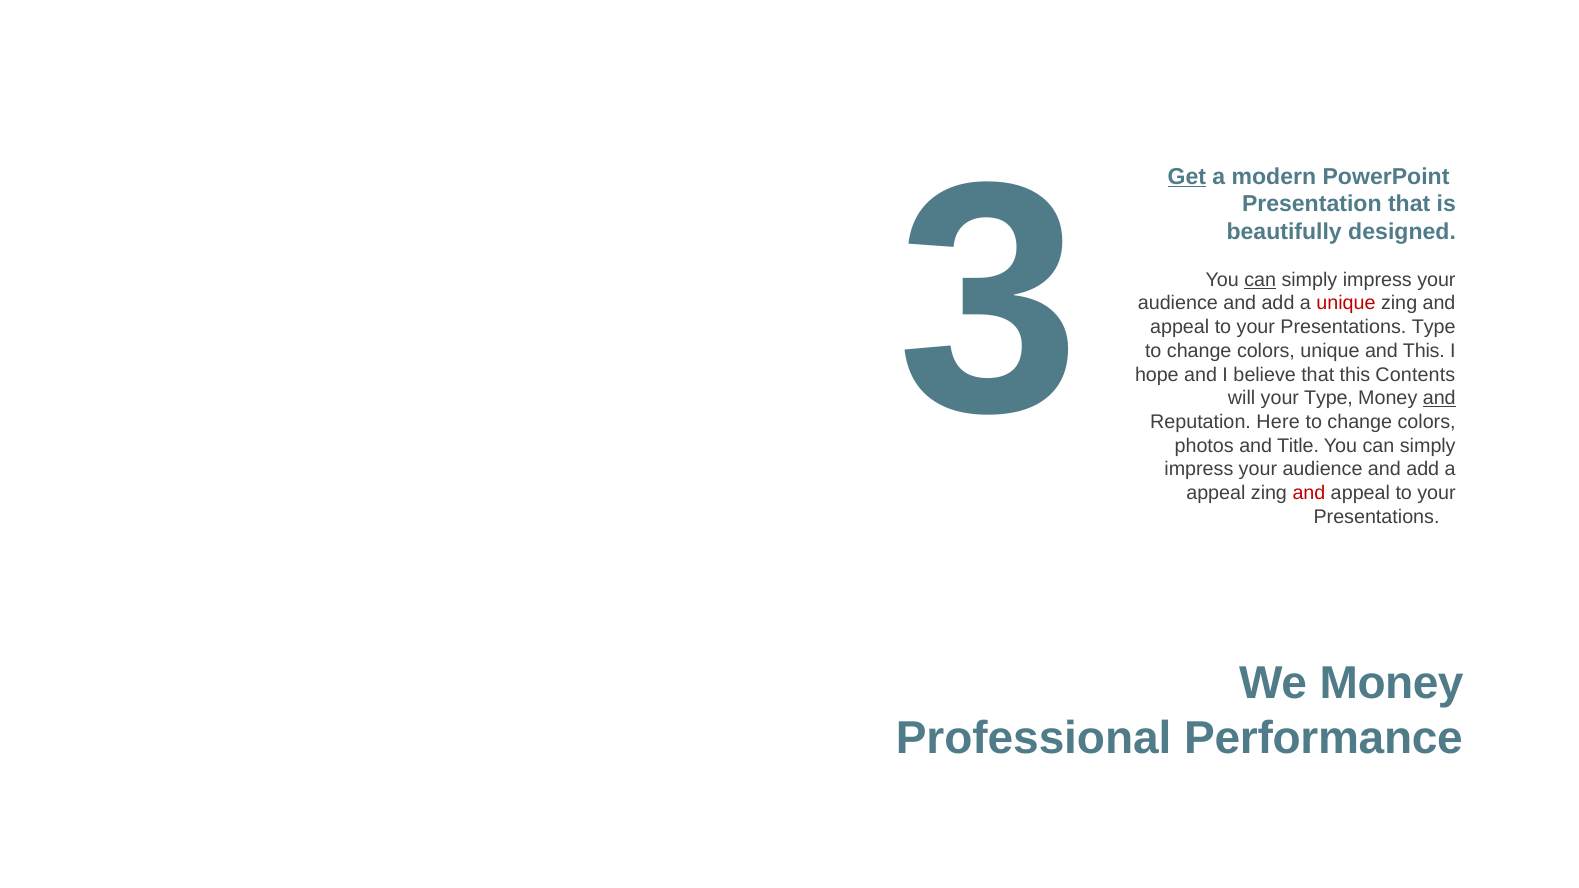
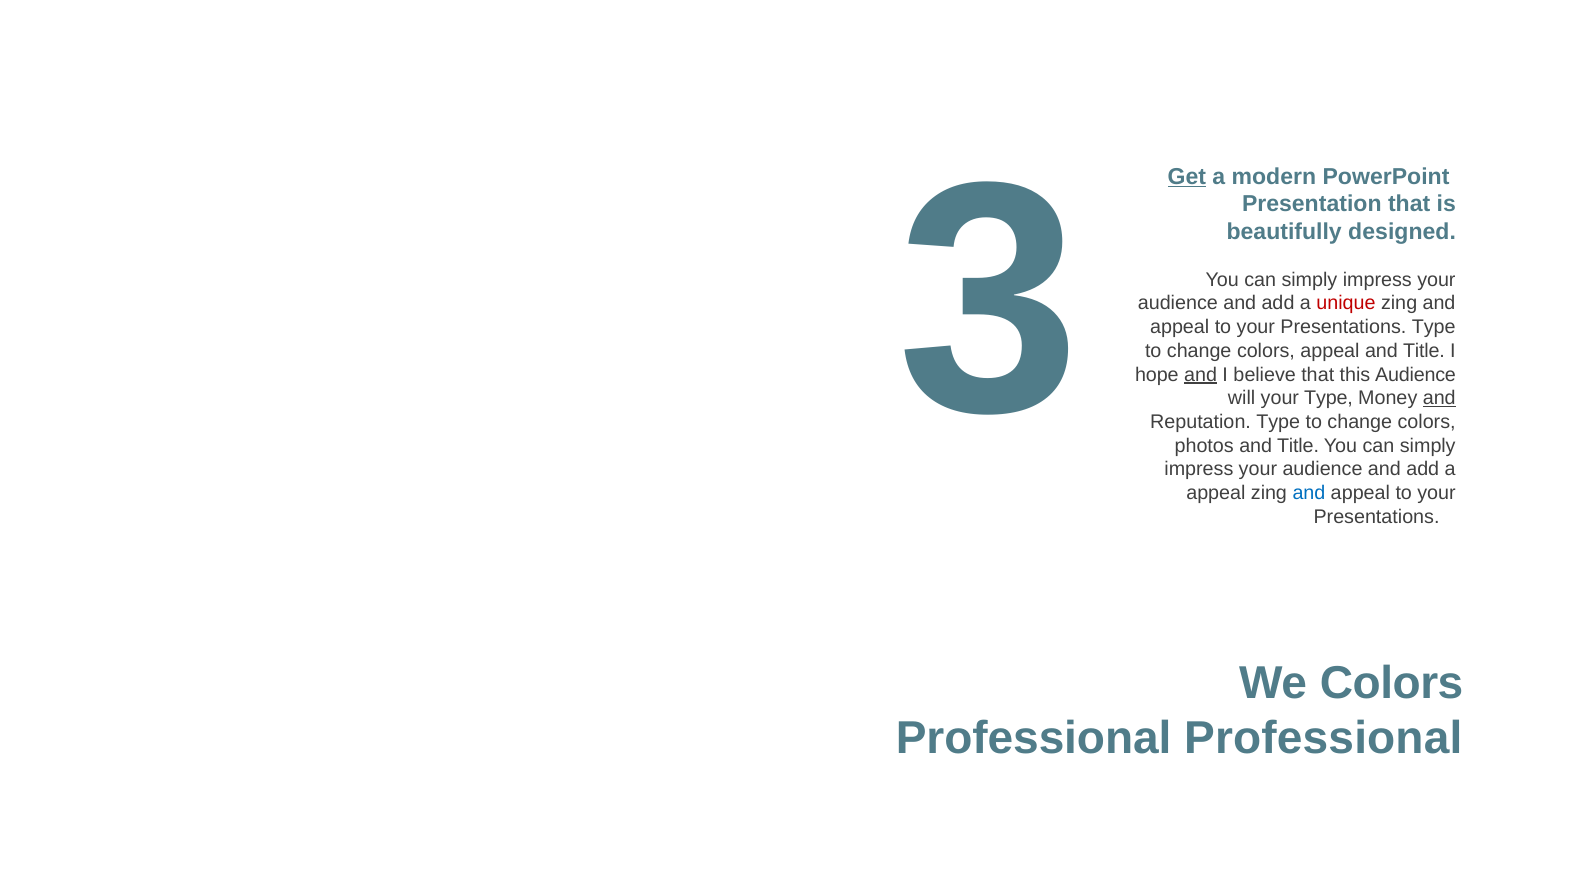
can underline: present -> none (1260, 280)
colors unique: unique -> appeal (1330, 351)
This: This -> Title (1424, 351)
and underline: none -> present (1201, 375)
this Contents: Contents -> Audience (1416, 375)
Reputation Here: Here -> Type (1278, 422)
and colour: red -> blue (1309, 493)
We Money: Money -> Colors (1392, 683)
Professional Performance: Performance -> Professional (1323, 738)
